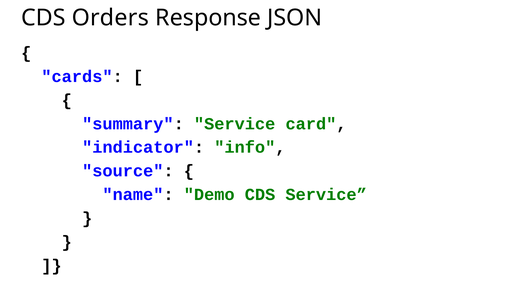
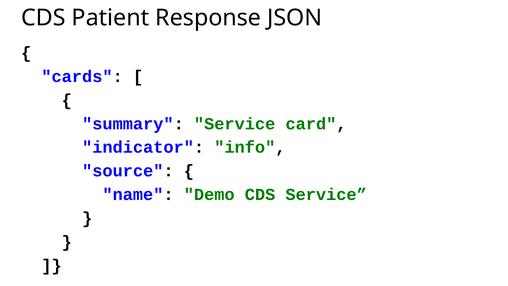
Orders: Orders -> Patient (110, 18)
